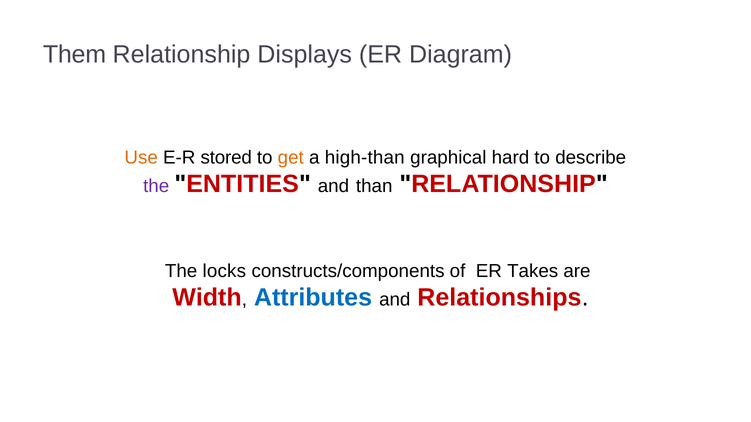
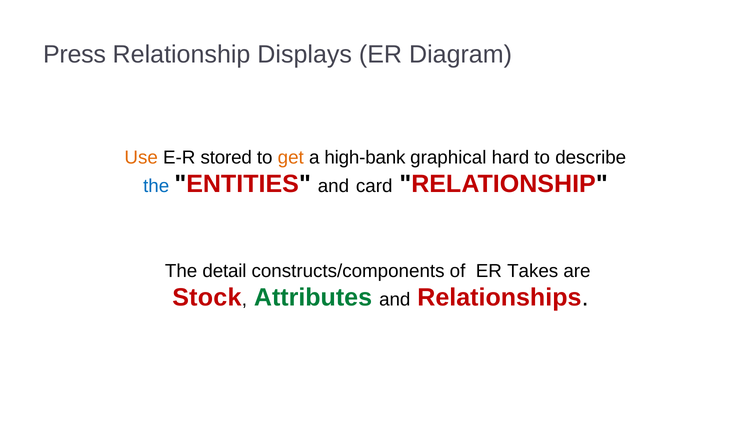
Them: Them -> Press (75, 54)
high-than: high-than -> high-bank (365, 158)
the colour: purple -> blue (156, 186)
than: than -> card (374, 186)
locks: locks -> detail (224, 271)
Width: Width -> Stock (207, 298)
Attributes colour: blue -> green (313, 298)
